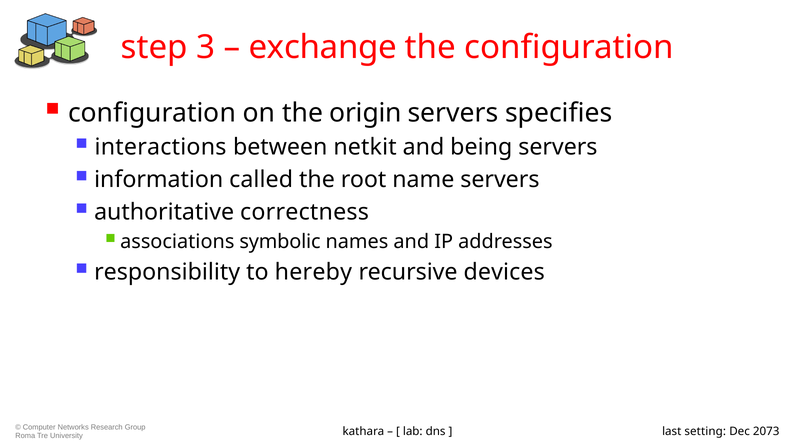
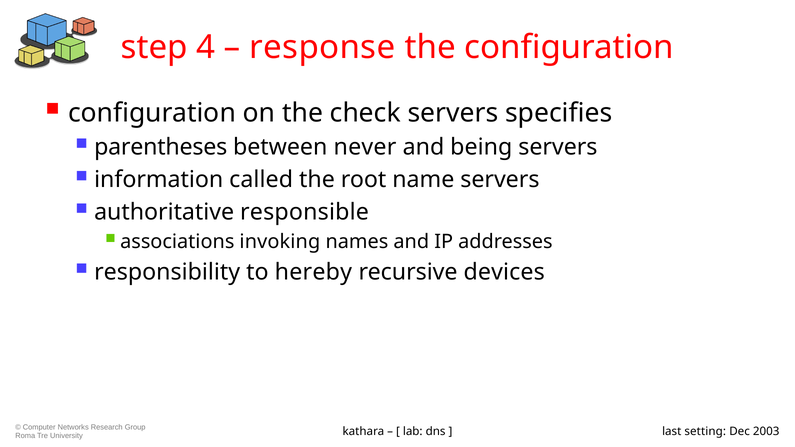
3: 3 -> 4 (206, 47)
exchange: exchange -> response (322, 47)
origin: origin -> check (365, 113)
interactions: interactions -> parentheses (161, 147)
netkit: netkit -> never (365, 147)
correctness: correctness -> responsible (305, 212)
symbolic: symbolic -> invoking (280, 242)
2073: 2073 -> 2003 (766, 432)
